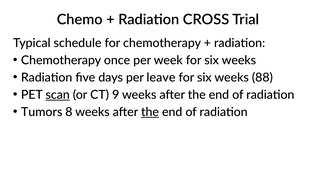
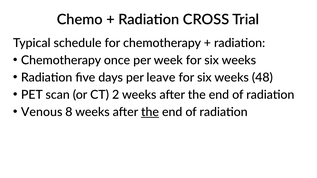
88: 88 -> 48 (262, 78)
scan underline: present -> none (58, 95)
9: 9 -> 2 (116, 95)
Tumors: Tumors -> Venous (42, 112)
